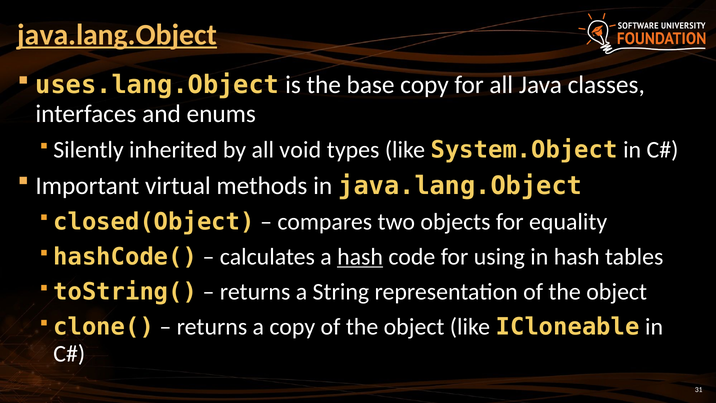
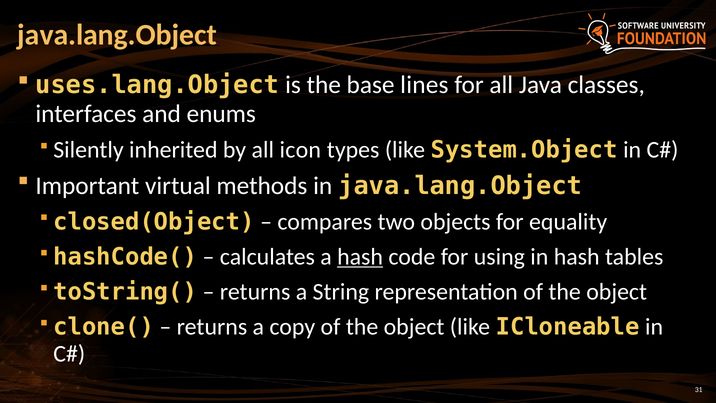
java.lang.Object underline: present -> none (117, 35)
base copy: copy -> lines (424, 85)
void: void -> icon (300, 150)
